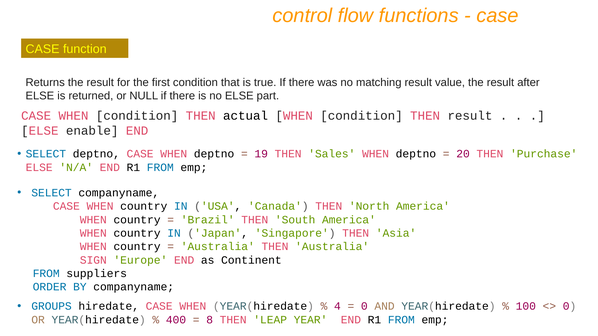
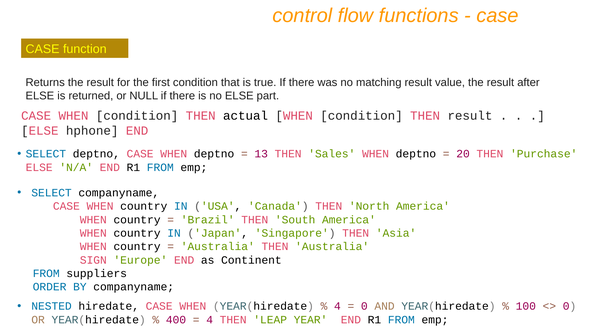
enable: enable -> hphone (92, 131)
19: 19 -> 13 (261, 154)
GROUPS: GROUPS -> NESTED (52, 307)
8: 8 -> 4 (210, 320)
